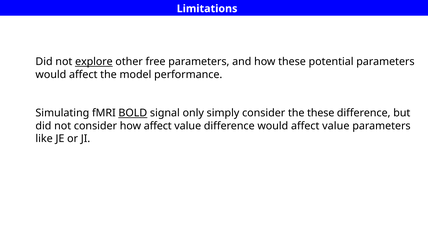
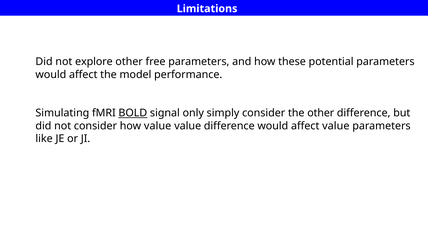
explore underline: present -> none (94, 62)
the these: these -> other (321, 113)
how affect: affect -> value (158, 126)
